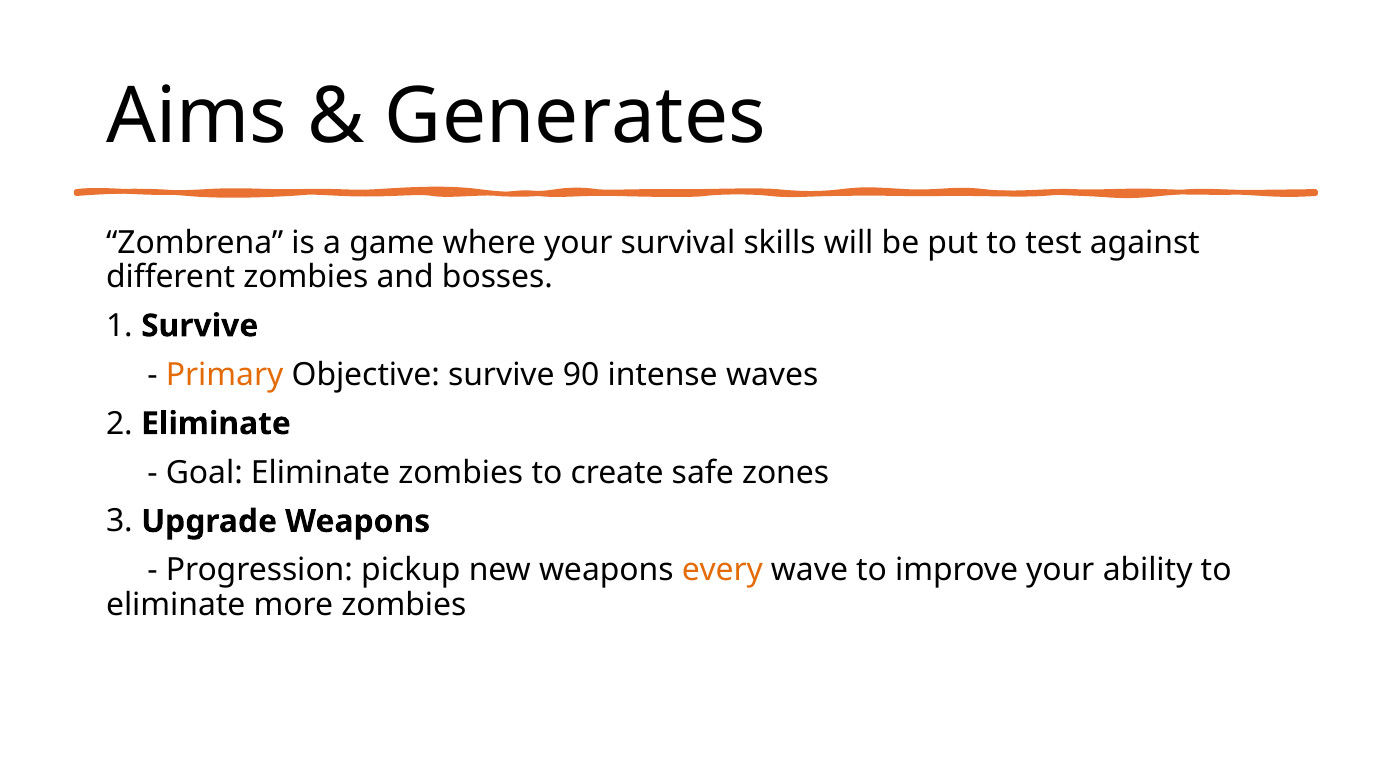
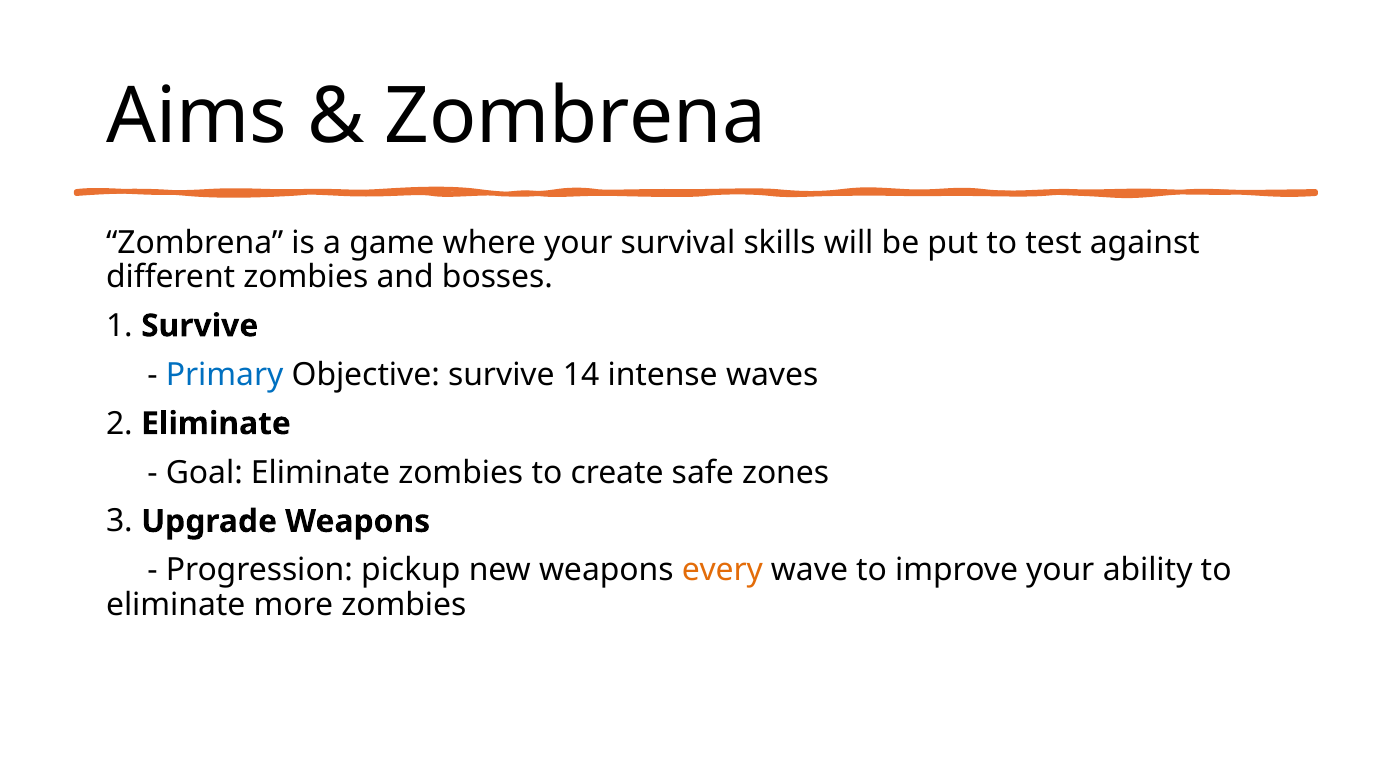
Generates: Generates -> Zombrena (576, 117)
Primary colour: orange -> blue (225, 375)
90: 90 -> 14 (581, 375)
